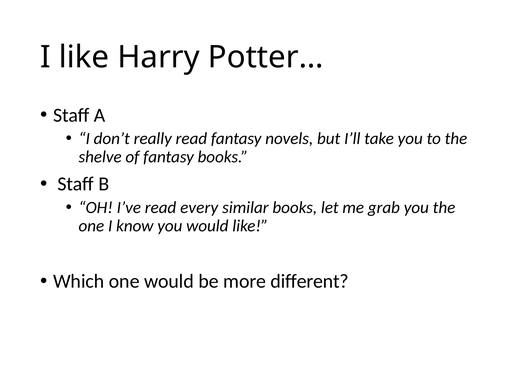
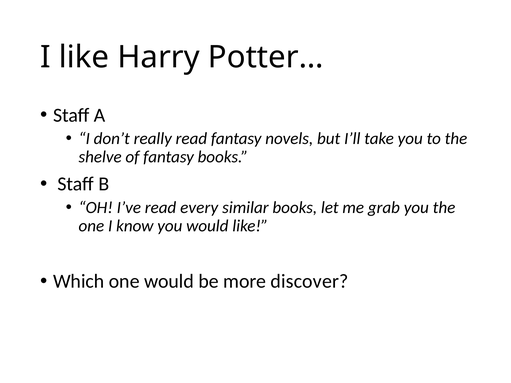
different: different -> discover (309, 282)
